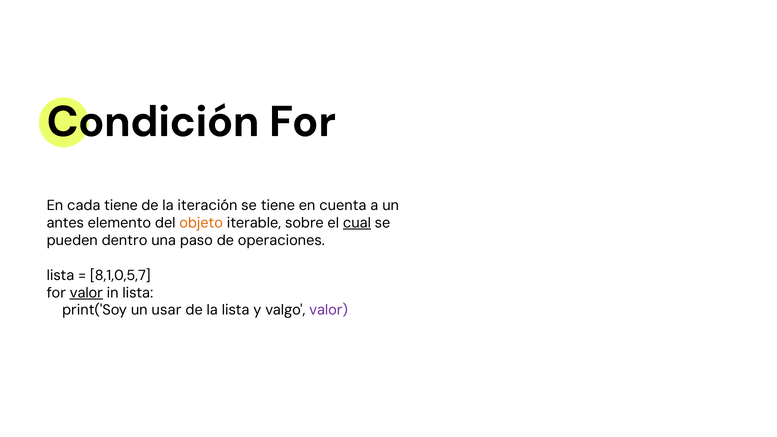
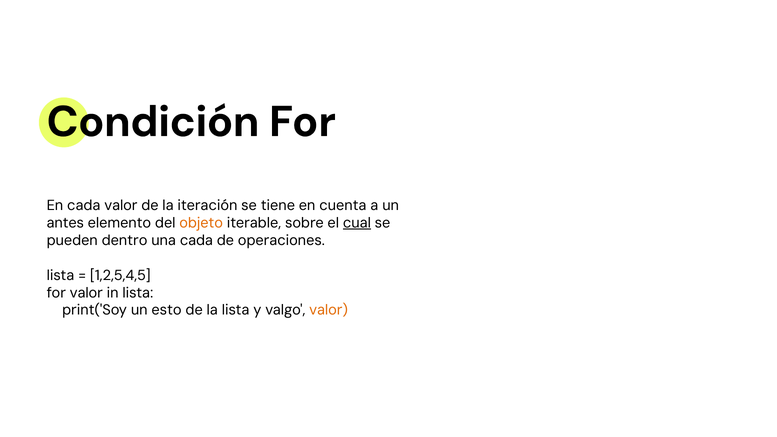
cada tiene: tiene -> valor (121, 205)
una paso: paso -> cada (196, 240)
8,1,0,5,7: 8,1,0,5,7 -> 1,2,5,4,5 (120, 275)
valor underline: present -> none (86, 293)
usar: usar -> esto (167, 310)
valor colour: purple -> orange (329, 310)
